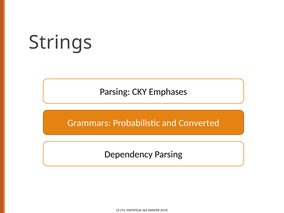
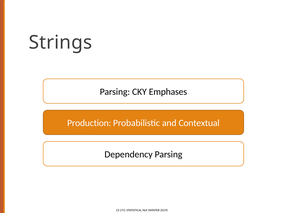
Grammars: Grammars -> Production (89, 123)
Converted: Converted -> Contextual (199, 123)
